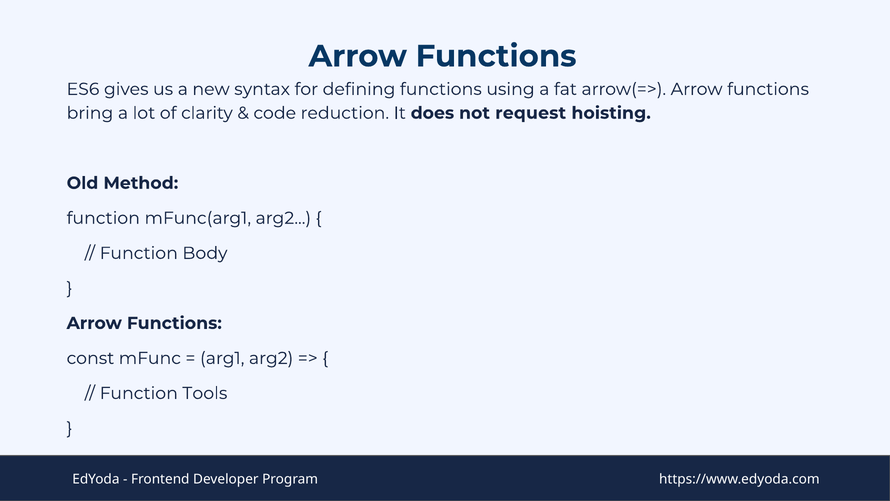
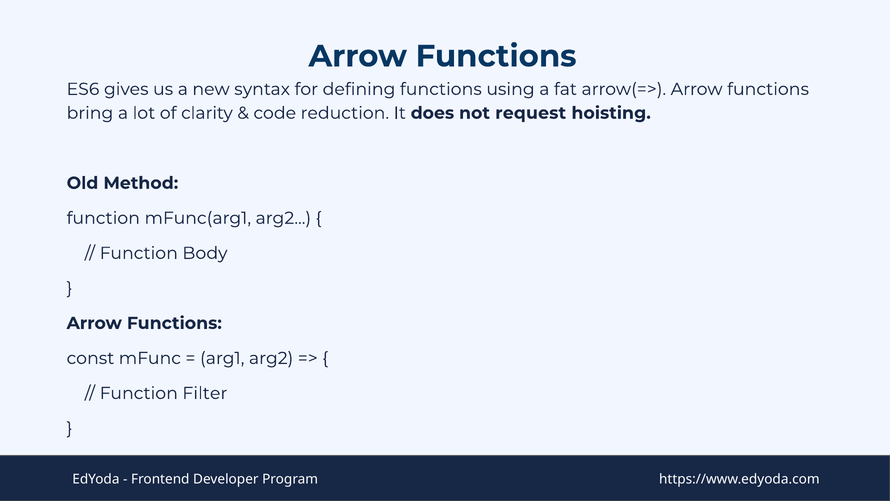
Tools: Tools -> Filter (205, 393)
